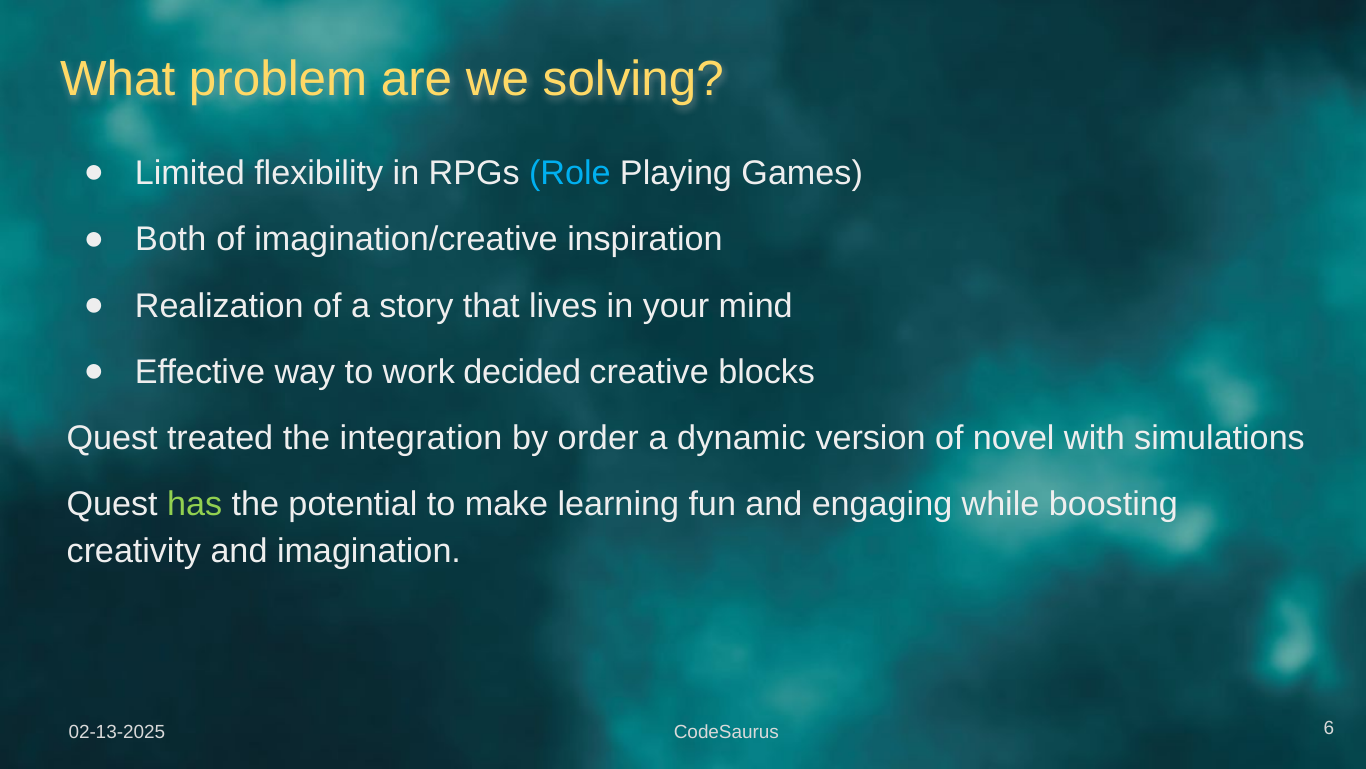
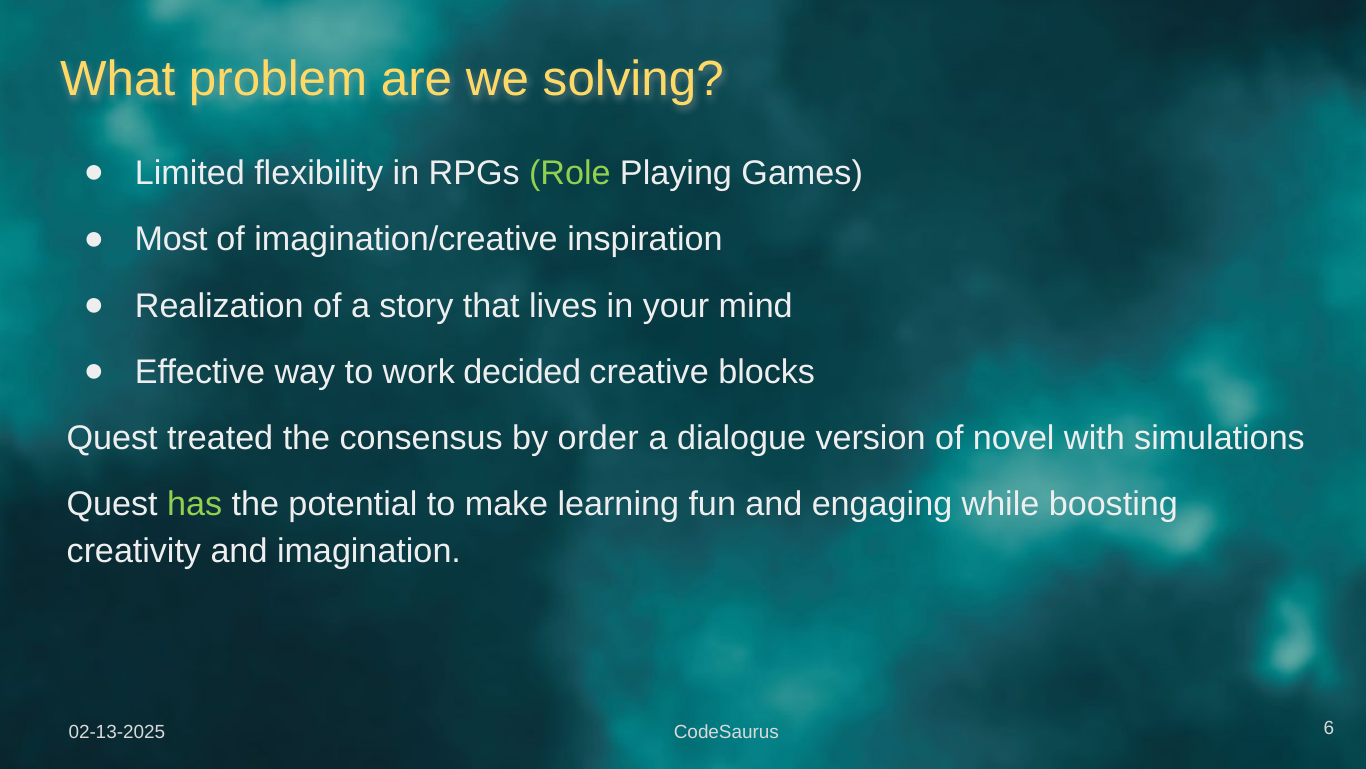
Role colour: light blue -> light green (570, 173)
Both: Both -> Most (171, 240)
integration: integration -> consensus (421, 438)
dynamic: dynamic -> dialogue (742, 438)
